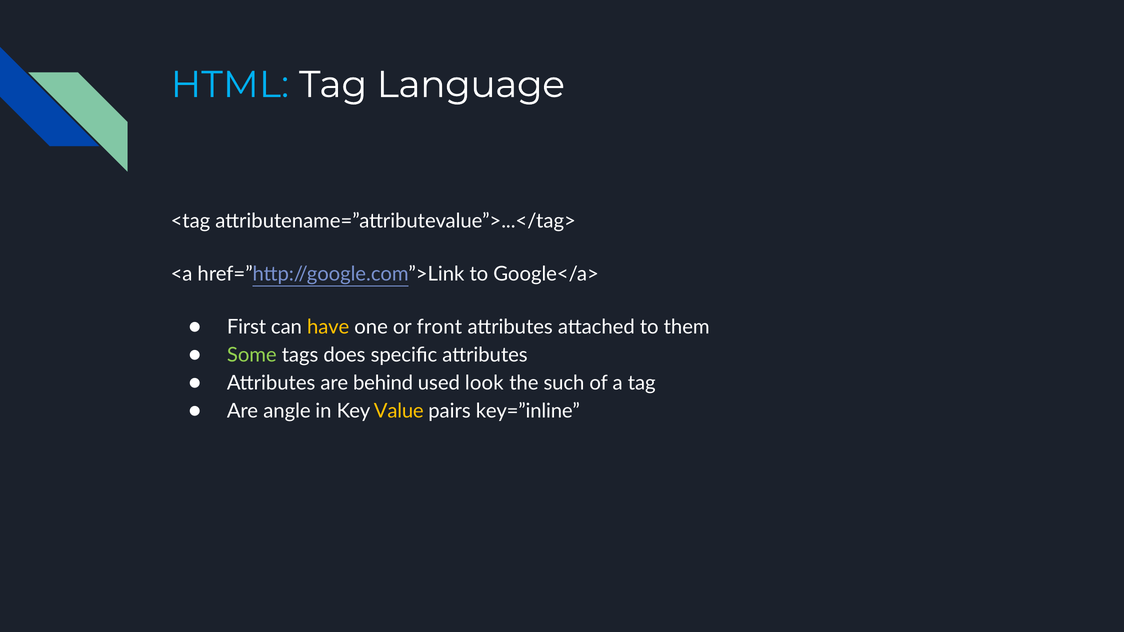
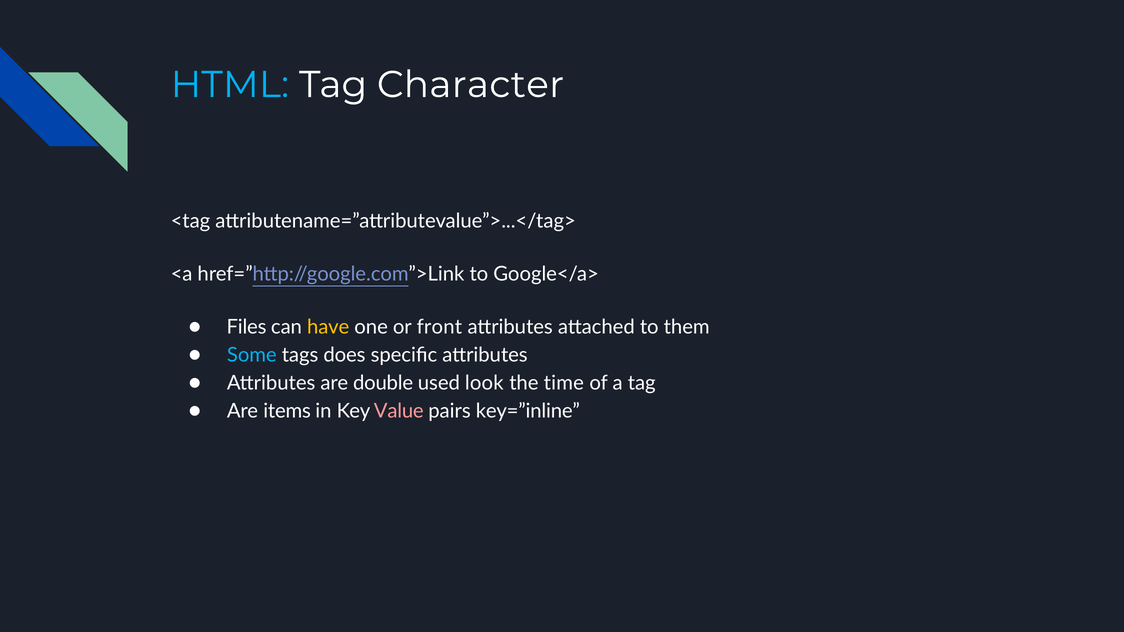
Language: Language -> Character (471, 85)
First: First -> Files (247, 327)
Some colour: light green -> light blue (252, 355)
behind: behind -> double (383, 383)
such: such -> time (564, 383)
angle: angle -> items (287, 411)
Value colour: yellow -> pink (399, 411)
